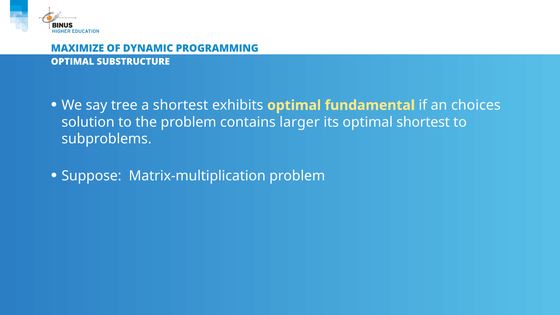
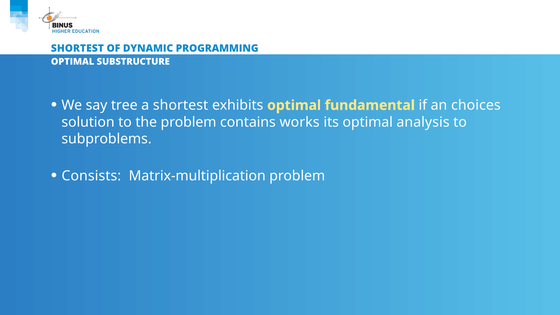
MAXIMIZE: MAXIMIZE -> SHORTEST (77, 49)
larger: larger -> works (300, 122)
optimal shortest: shortest -> analysis (423, 122)
Suppose: Suppose -> Consists (91, 176)
